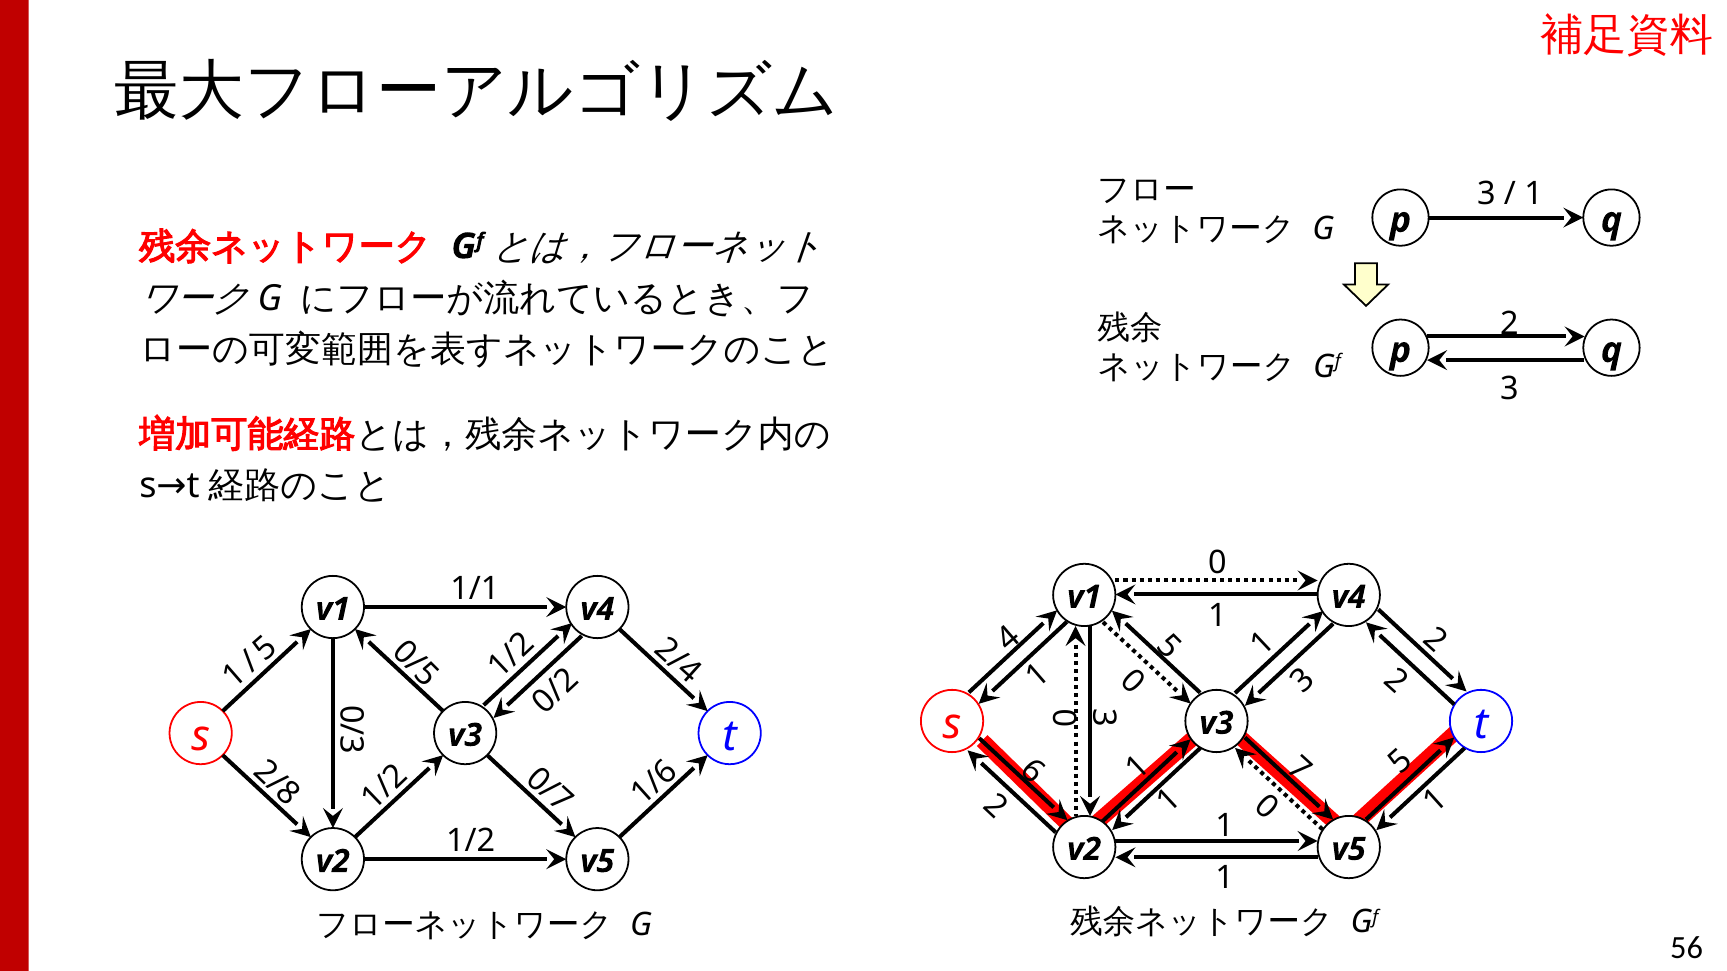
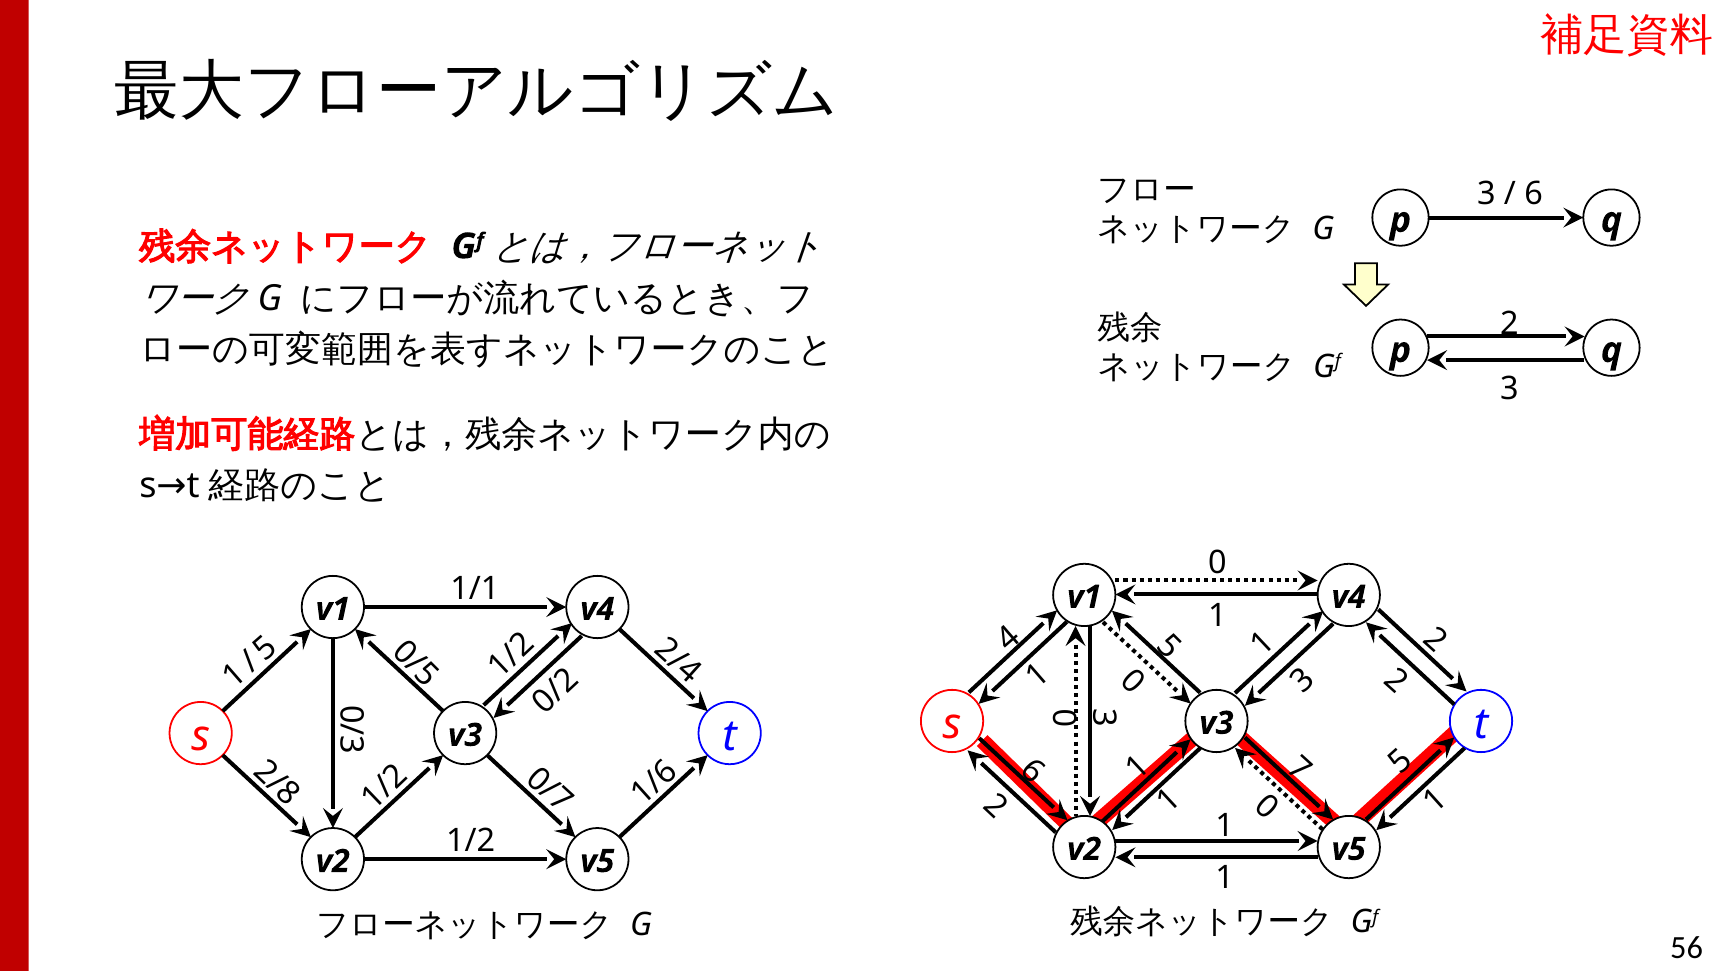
1: 1 -> 6 (1534, 194)
